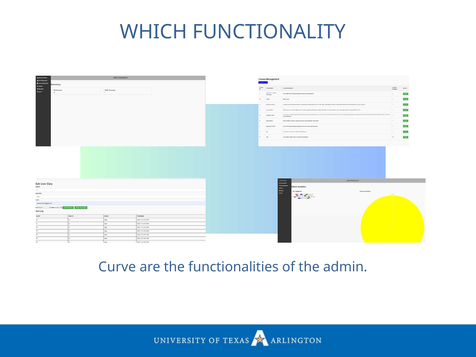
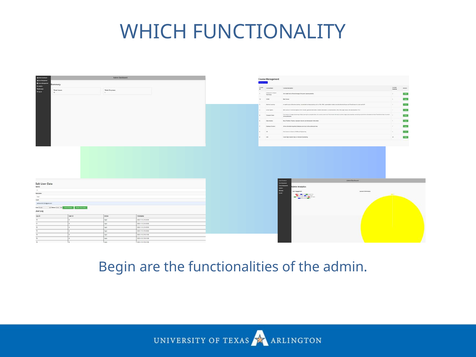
Curve: Curve -> Begin (117, 267)
